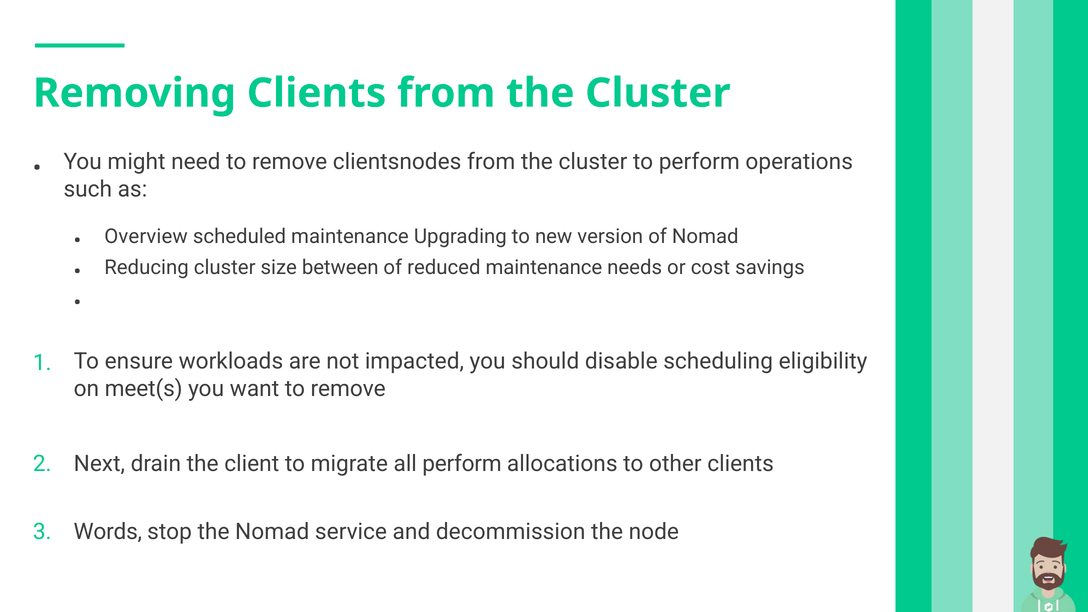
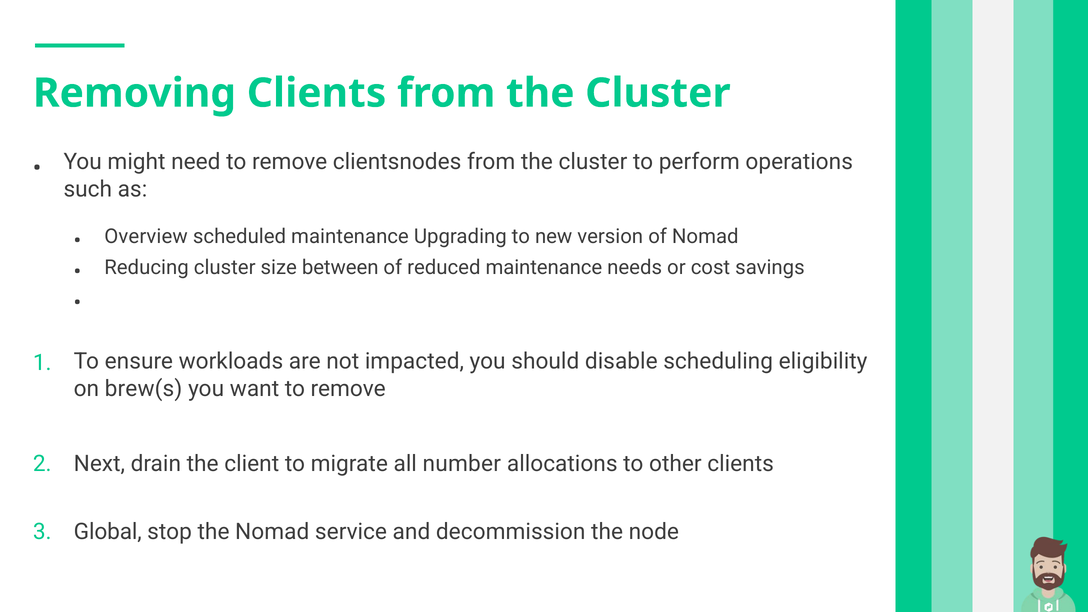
meet(s: meet(s -> brew(s (144, 389)
all perform: perform -> number (462, 464)
Words: Words -> Global (108, 532)
